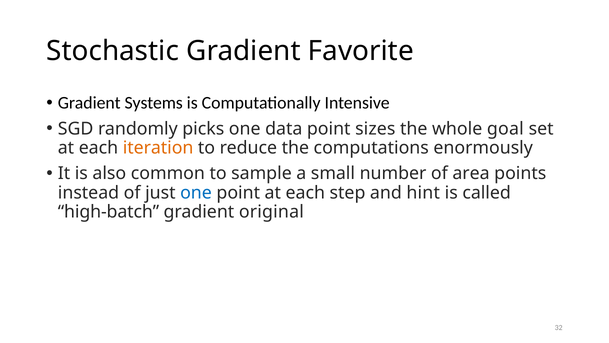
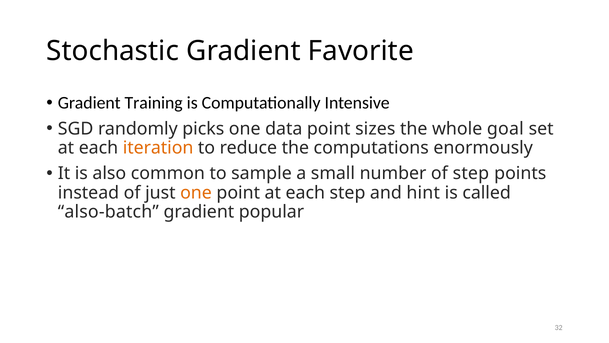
Systems: Systems -> Training (154, 103)
of area: area -> step (471, 173)
one colour: blue -> orange (196, 192)
high-batch: high-batch -> also-batch (108, 212)
original: original -> popular (271, 212)
